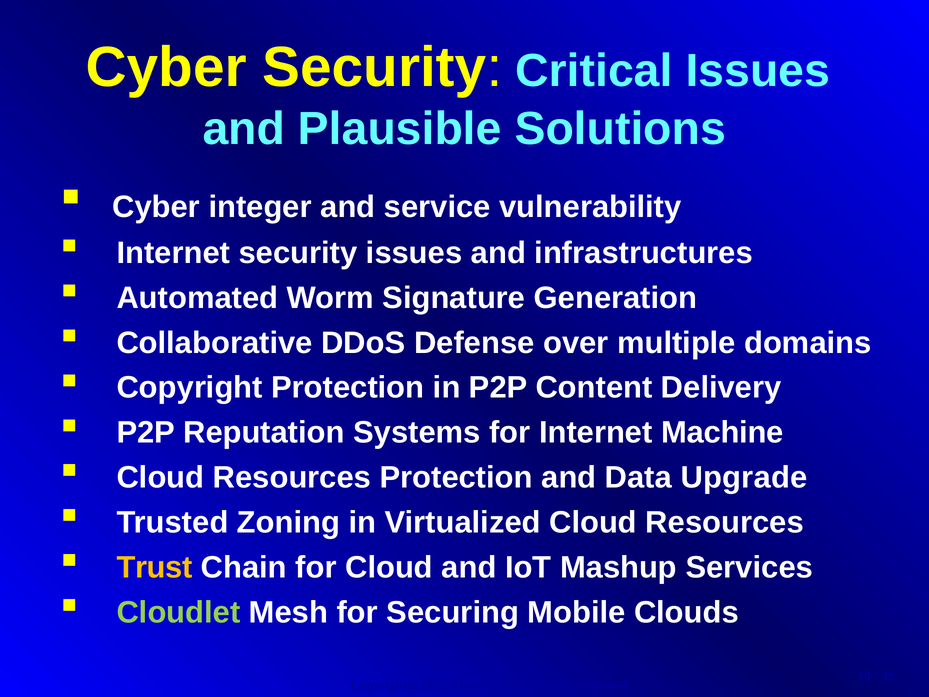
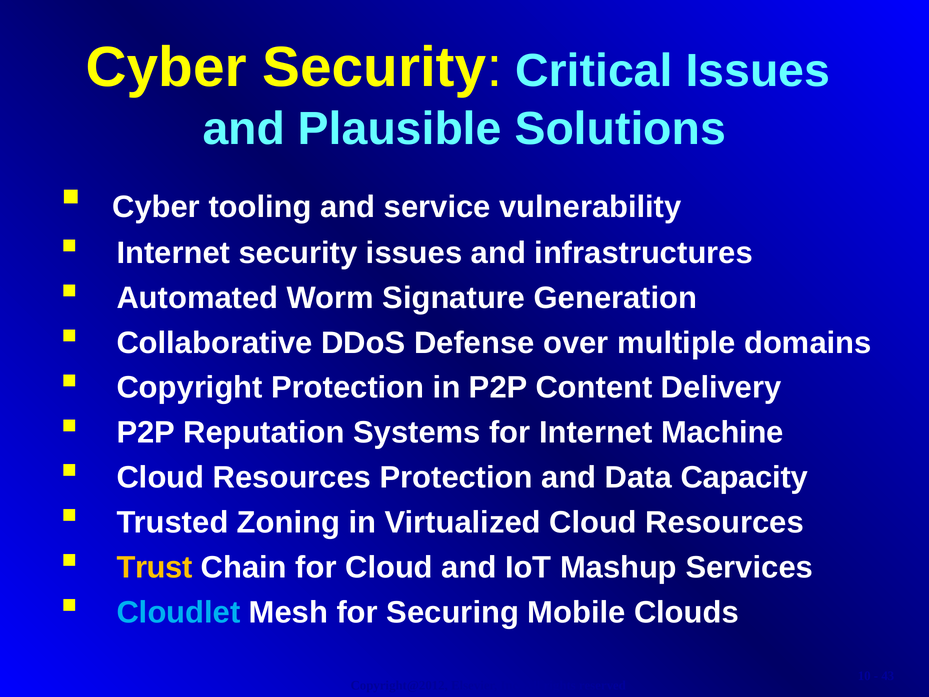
integer: integer -> tooling (260, 207)
Upgrade: Upgrade -> Capacity (744, 477)
Cloudlet colour: light green -> light blue (179, 612)
